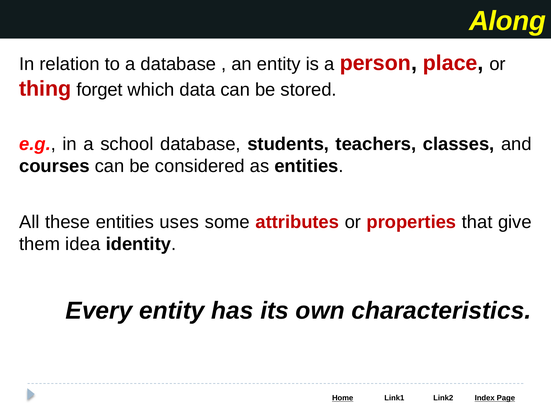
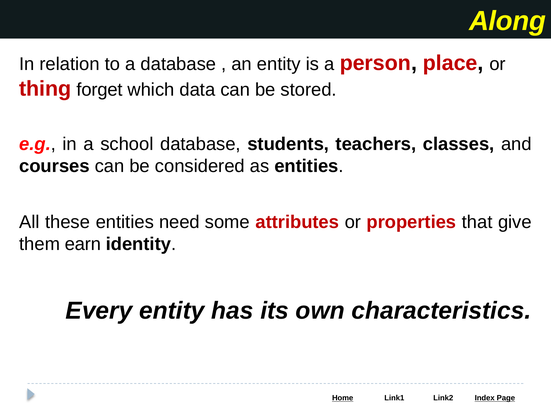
uses: uses -> need (179, 222)
idea: idea -> earn (83, 244)
